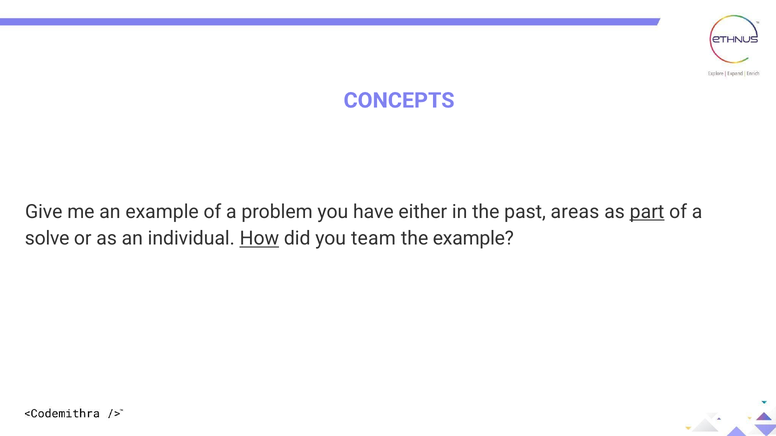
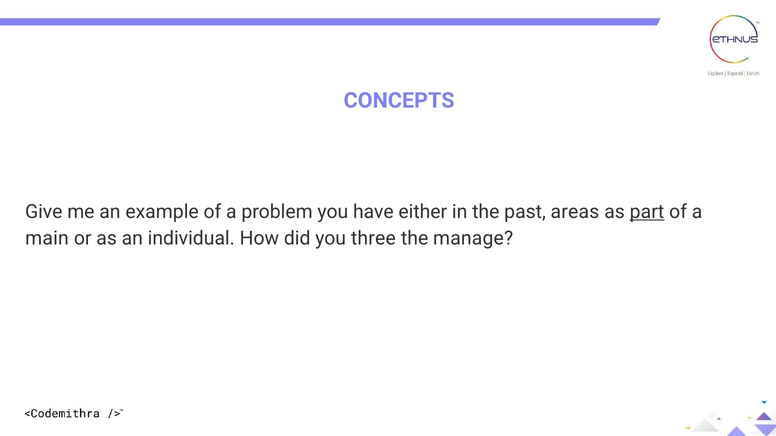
solve: solve -> main (47, 239)
How underline: present -> none (259, 239)
team: team -> three (373, 239)
the example: example -> manage (473, 239)
